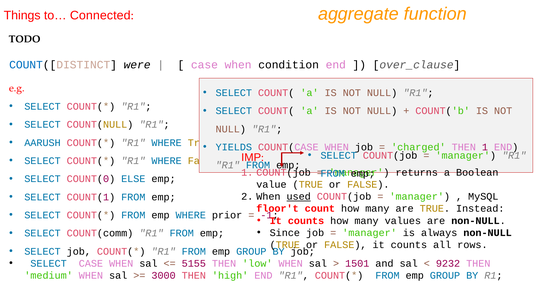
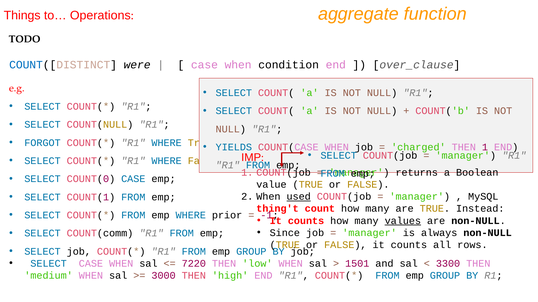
Connected: Connected -> Operations (100, 15)
AARUSH: AARUSH -> FORGOT (43, 143)
COUNT(0 ELSE: ELSE -> CASE (133, 179)
floor't: floor't -> thing't (277, 209)
values underline: none -> present (403, 221)
5155: 5155 -> 7220 (194, 264)
9232: 9232 -> 3300 (448, 264)
